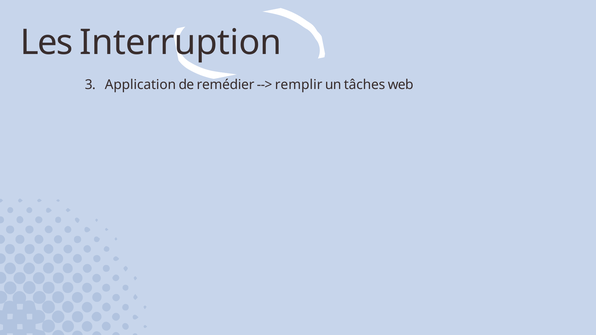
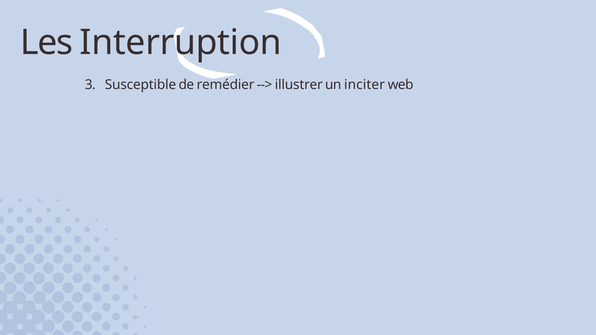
Application: Application -> Susceptible (140, 85)
remplir: remplir -> illustrer (299, 85)
tâches: tâches -> inciter (364, 85)
